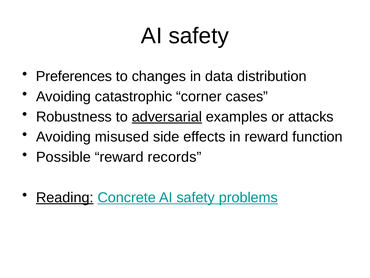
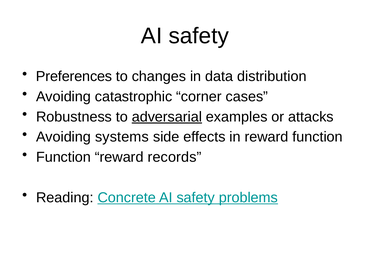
misused: misused -> systems (122, 137)
Possible: Possible -> Function (64, 157)
Reading underline: present -> none (65, 197)
